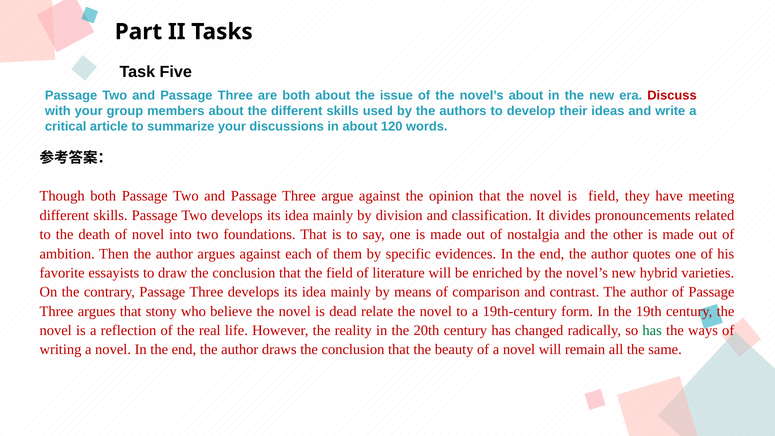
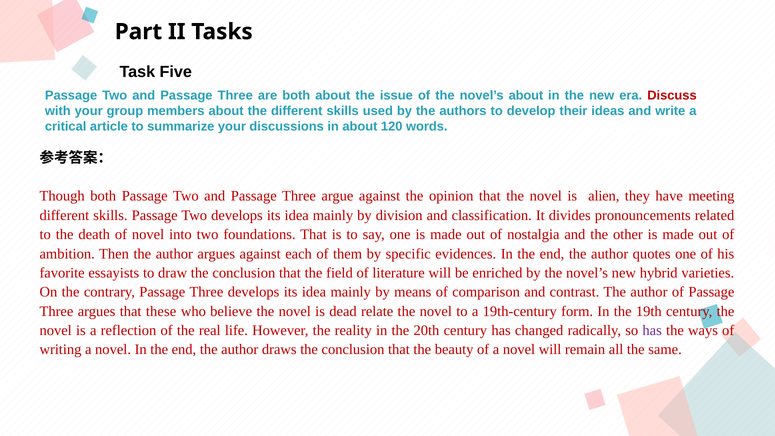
is field: field -> alien (604, 196)
stony: stony -> these (161, 311)
has colour: green -> purple (652, 330)
